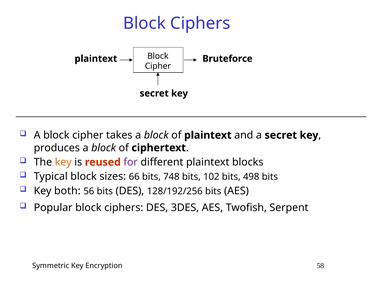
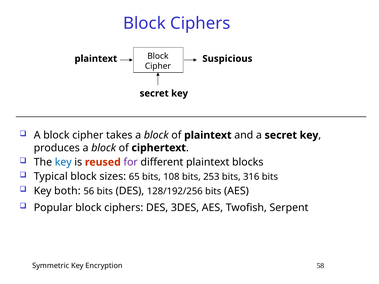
Bruteforce: Bruteforce -> Suspicious (227, 59)
key colour: orange -> blue (63, 162)
66: 66 -> 65 (134, 177)
748: 748 -> 108 (171, 177)
102: 102 -> 253 (211, 177)
498: 498 -> 316 (251, 177)
